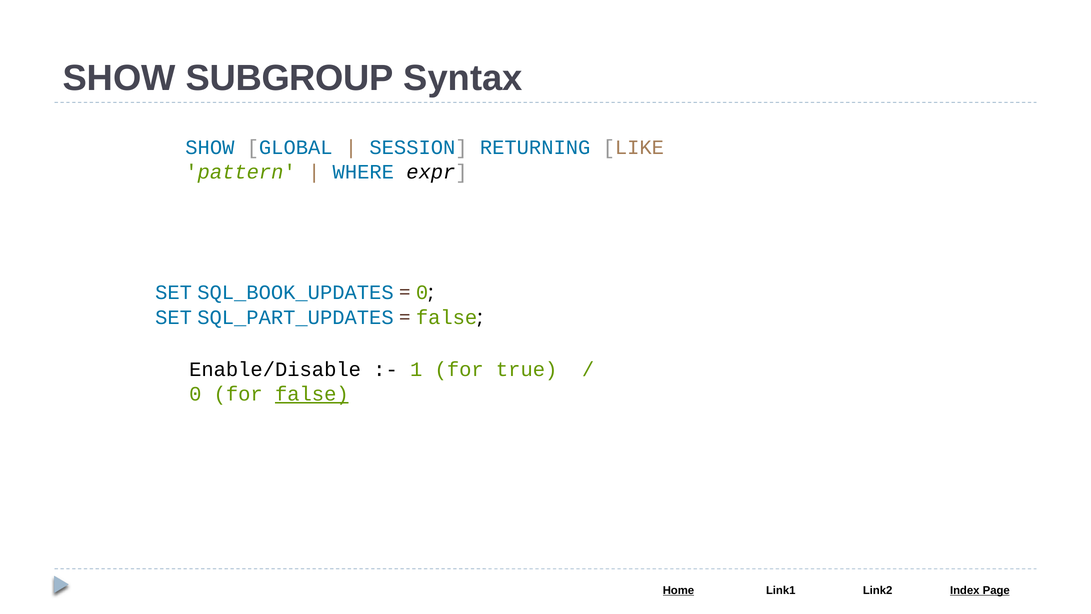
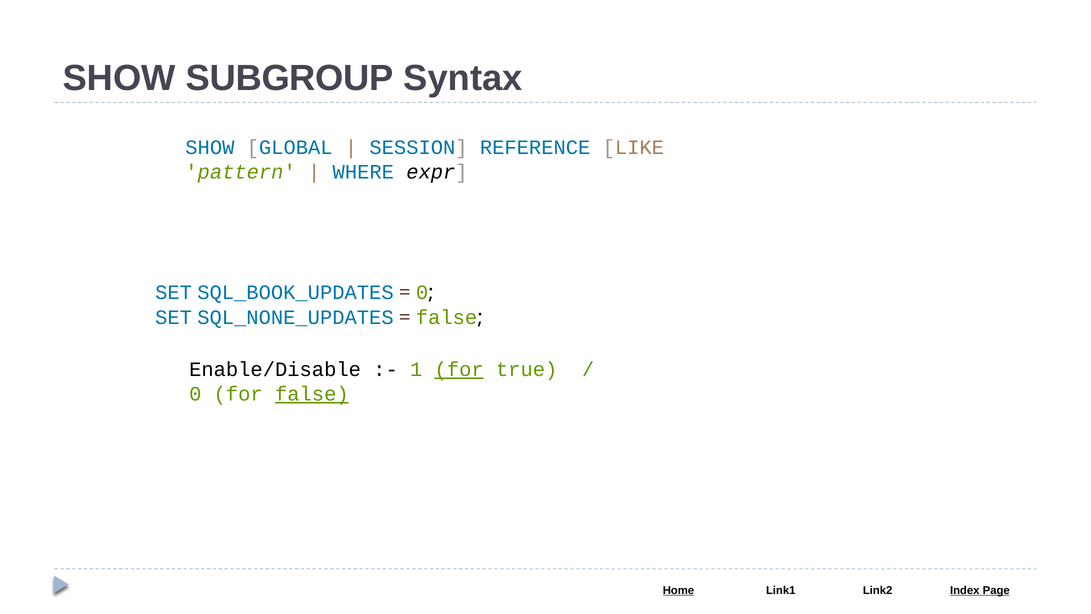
RETURNING: RETURNING -> REFERENCE (535, 147)
SQL_PART_UPDATES: SQL_PART_UPDATES -> SQL_NONE_UPDATES (295, 317)
for underline: none -> present (459, 369)
